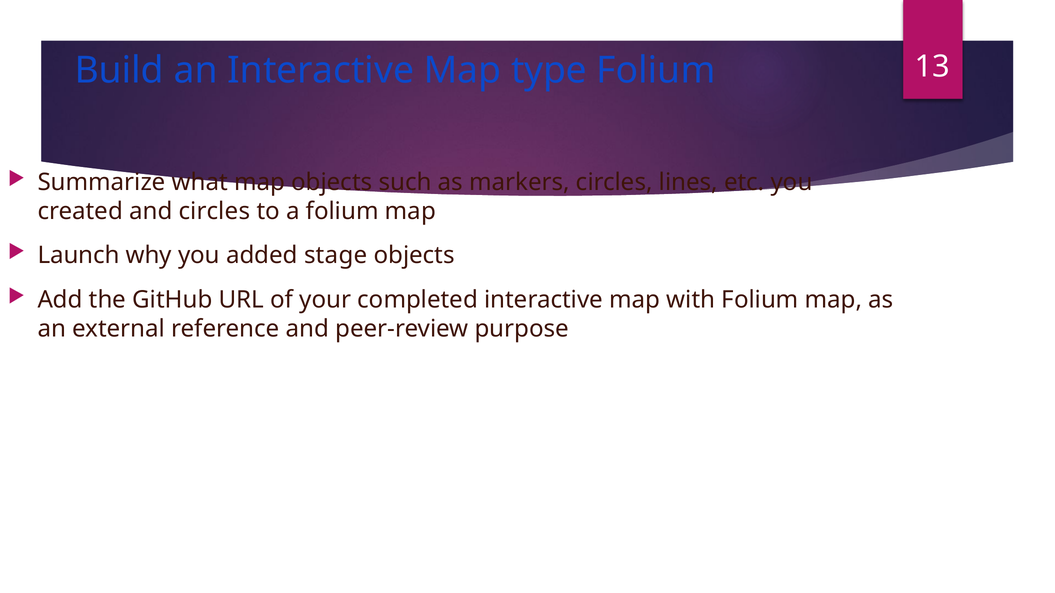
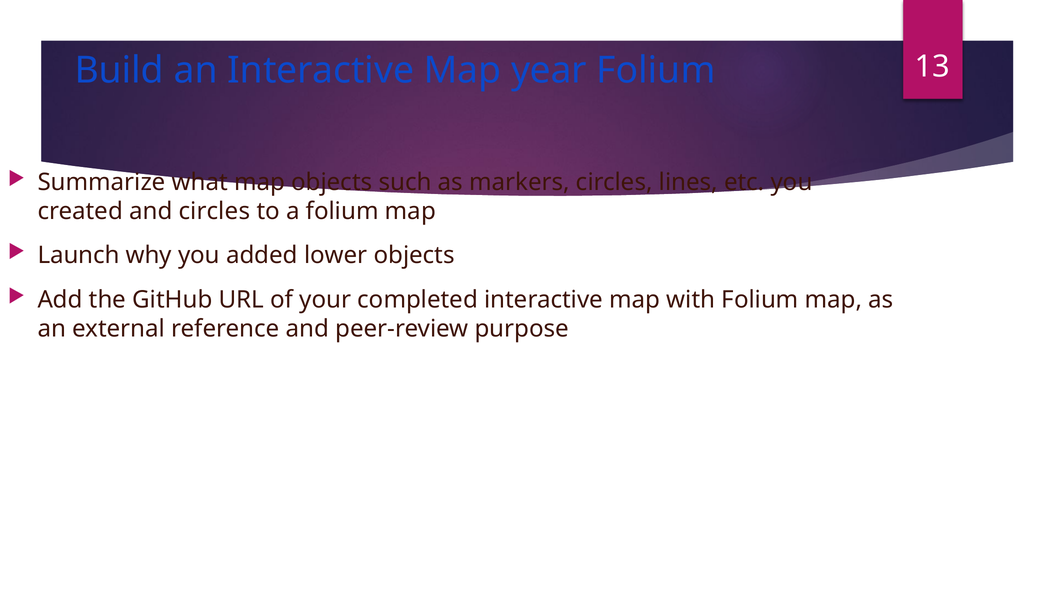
type: type -> year (549, 70)
stage: stage -> lower (336, 256)
